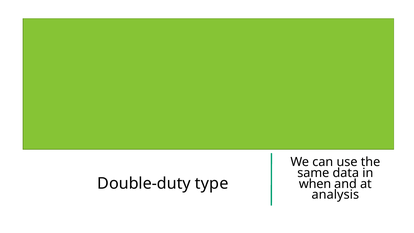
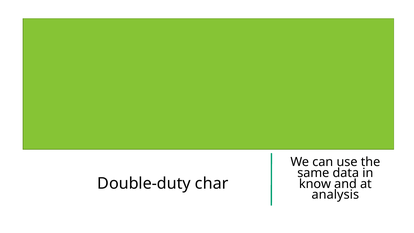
type: type -> char (212, 183)
when: when -> know (315, 184)
